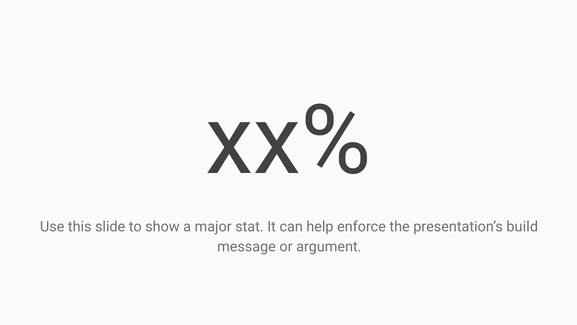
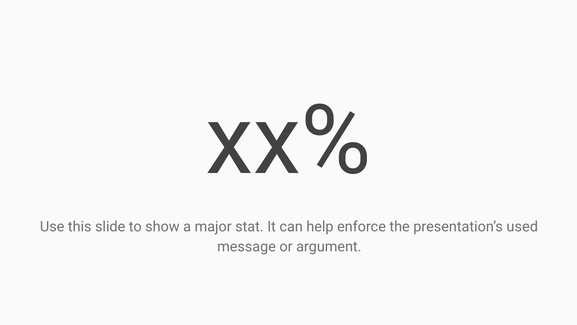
build: build -> used (522, 227)
